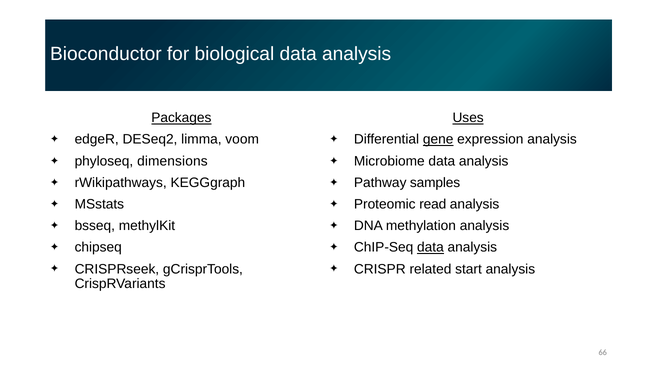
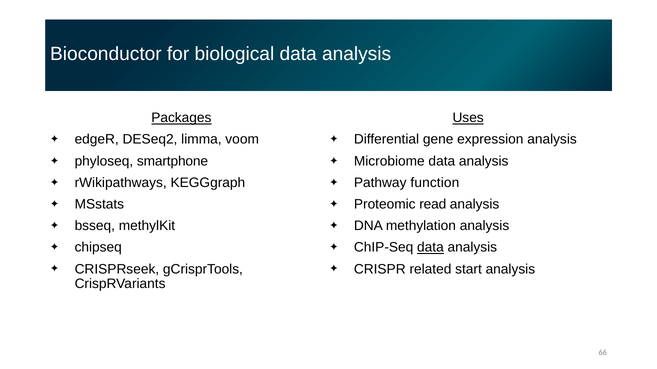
gene underline: present -> none (438, 140)
dimensions: dimensions -> smartphone (173, 161)
samples: samples -> function (435, 183)
